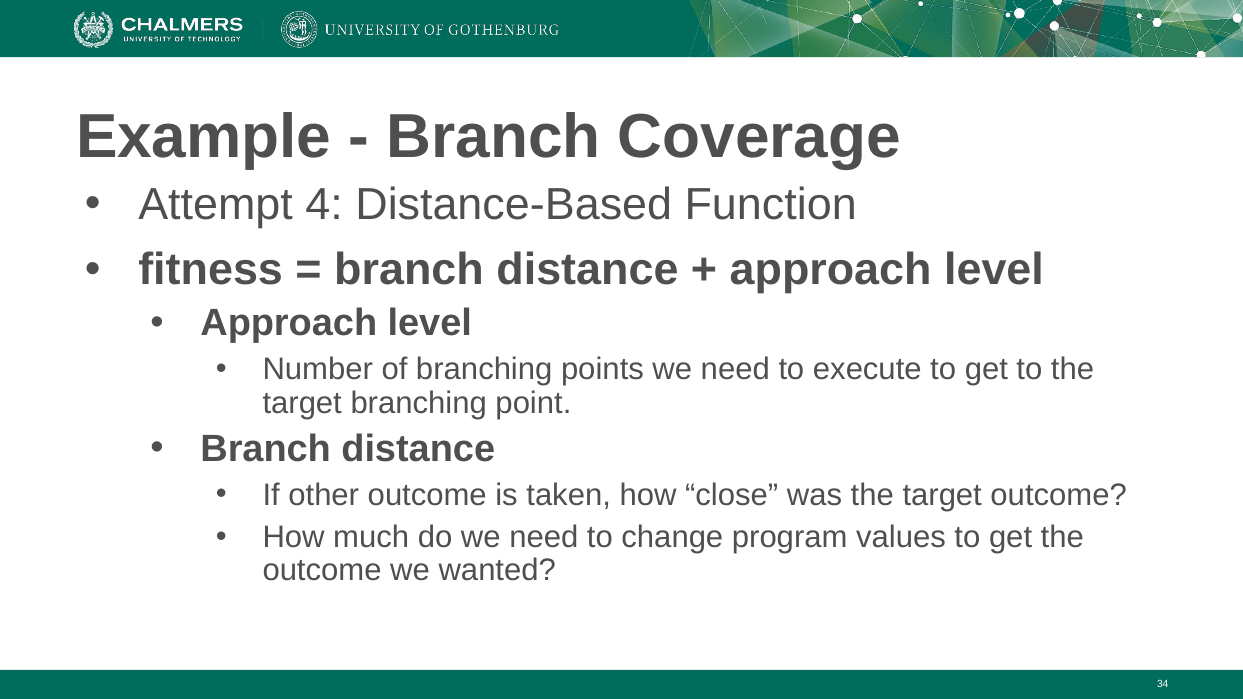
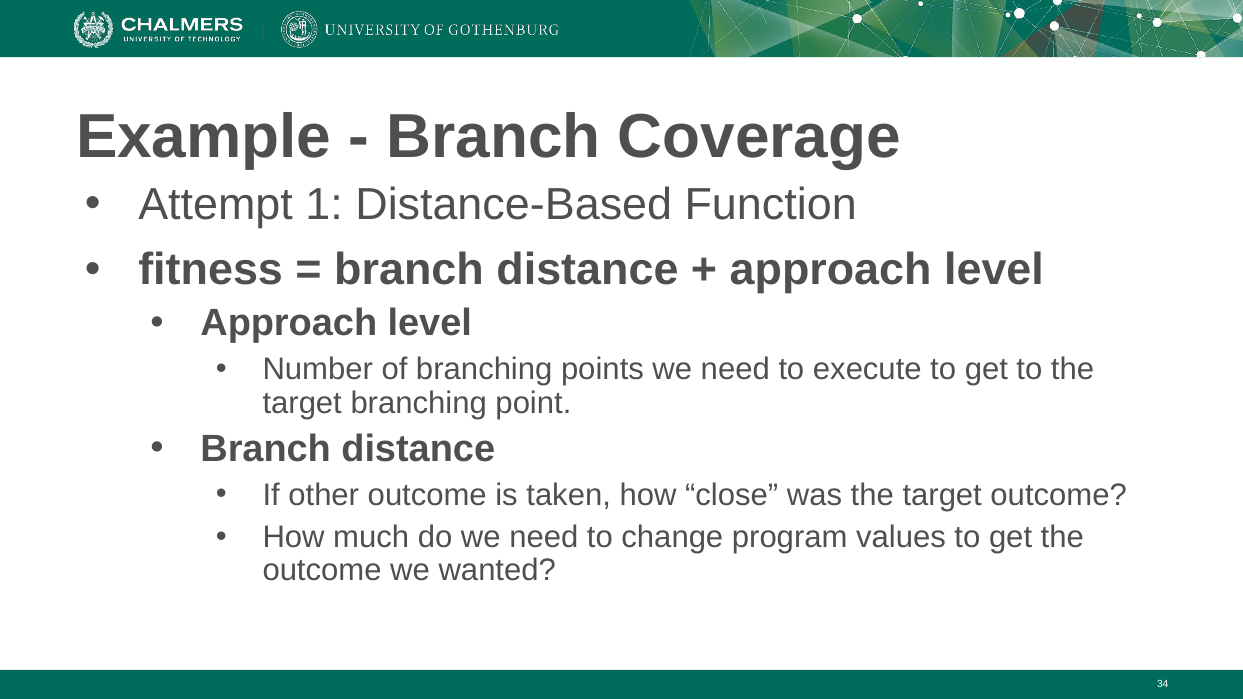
4: 4 -> 1 (324, 204)
